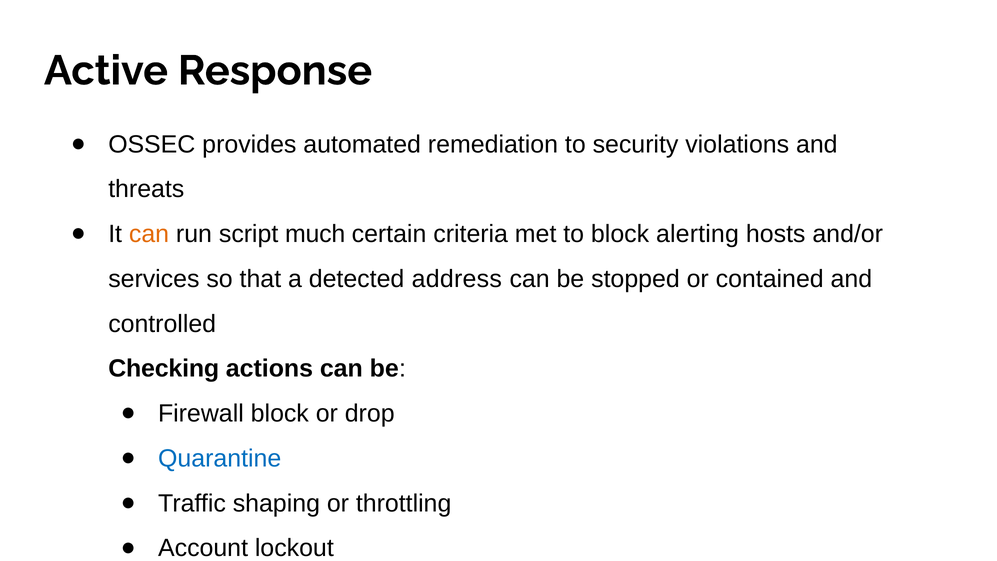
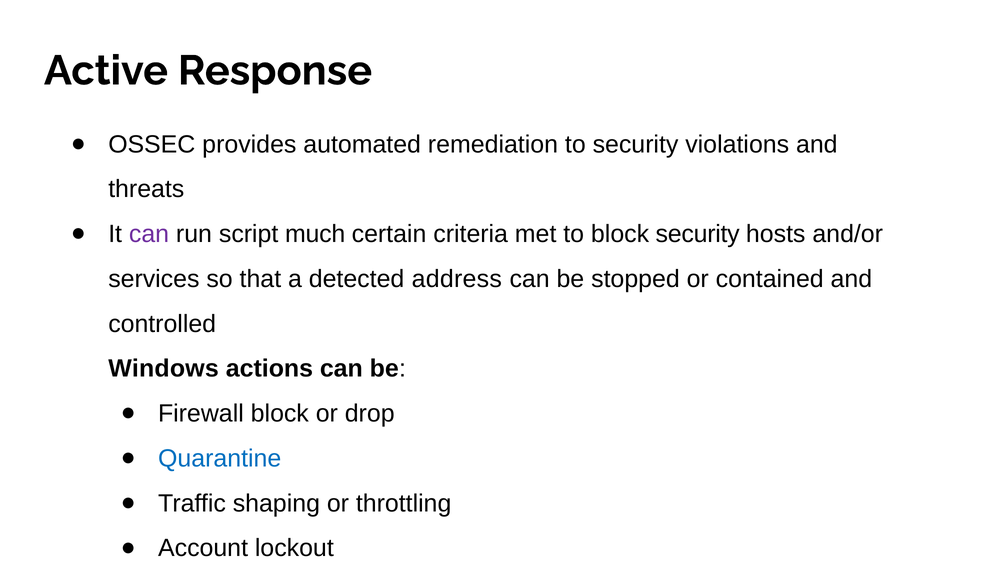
can colour: orange -> purple (149, 234)
block alerting: alerting -> security (698, 234)
Checking: Checking -> Windows (164, 369)
